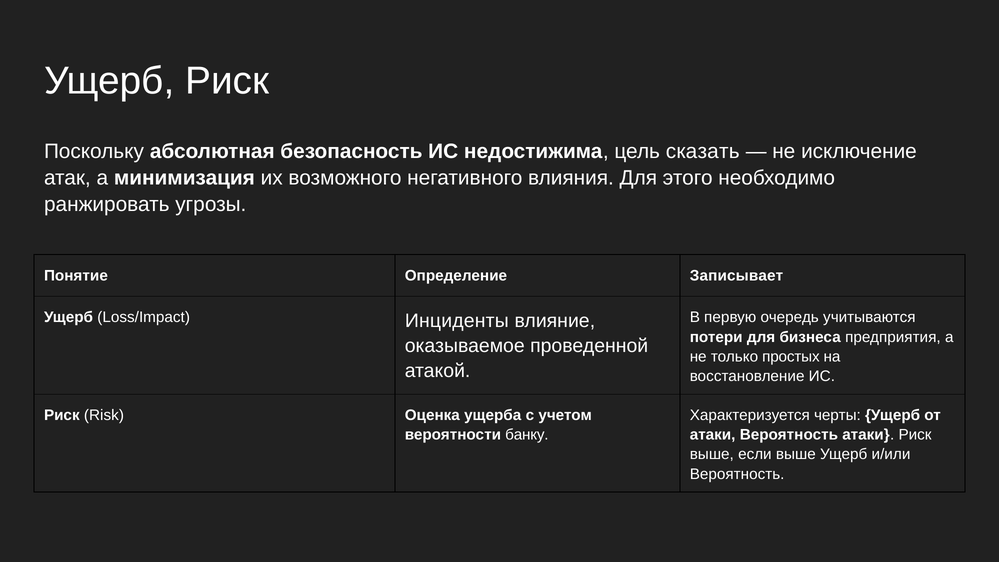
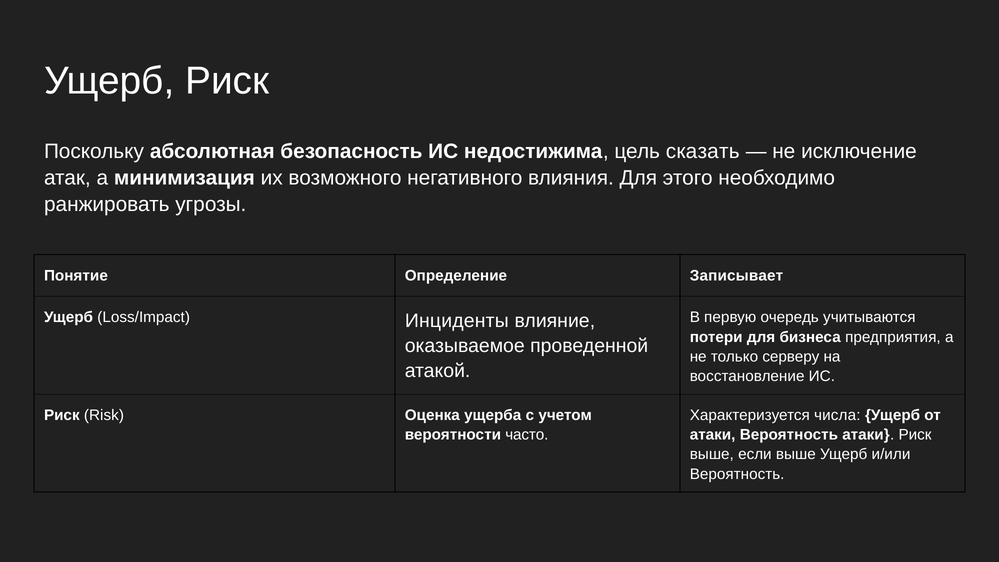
простых: простых -> серверу (791, 356)
черты: черты -> числа (837, 415)
банку: банку -> часто (527, 435)
